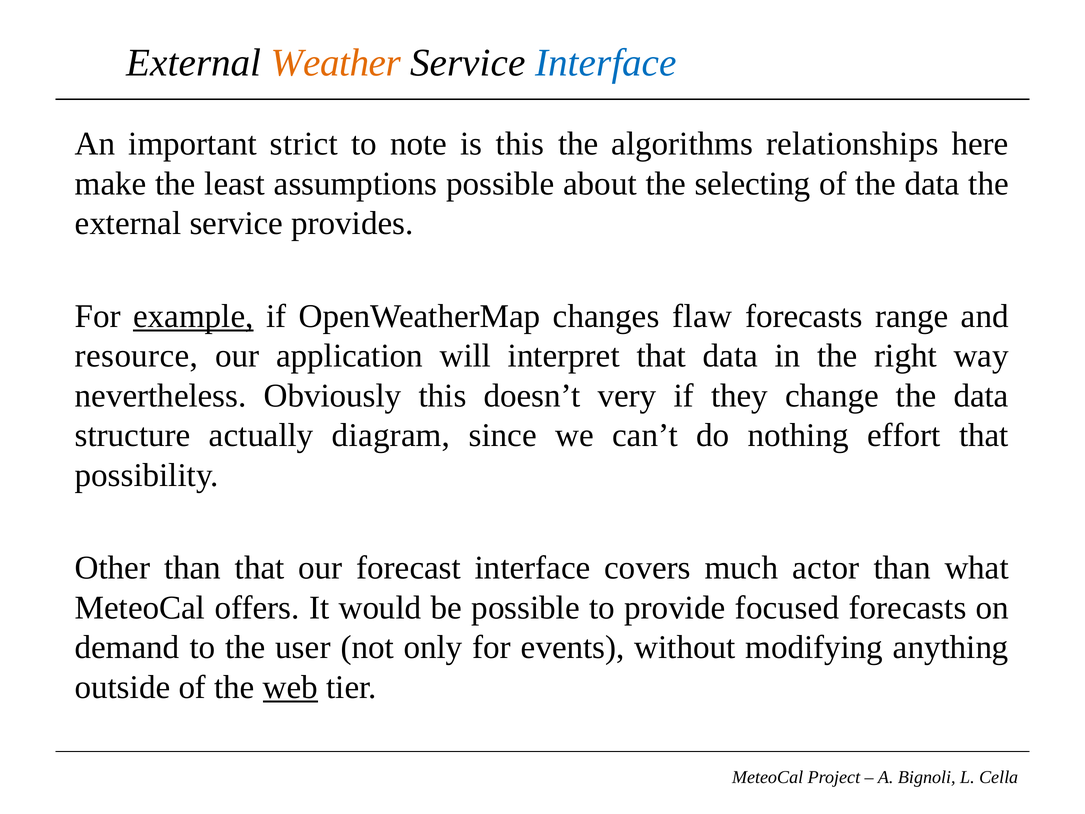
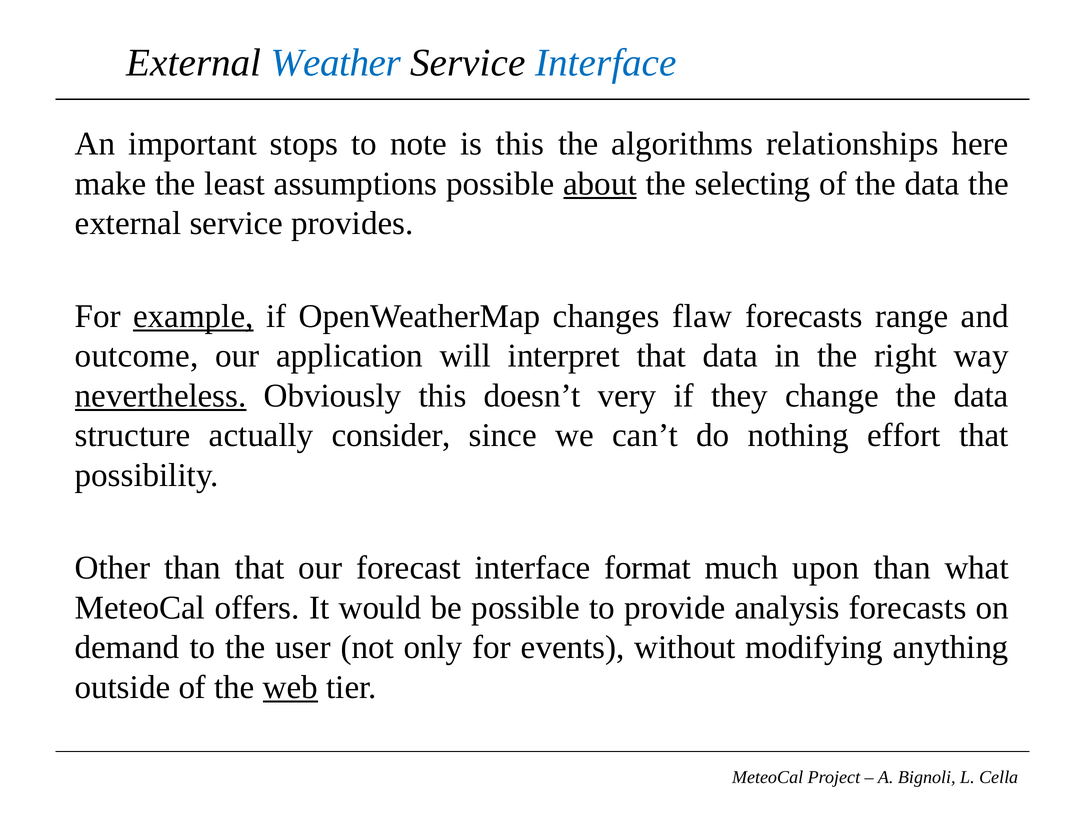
Weather colour: orange -> blue (336, 63)
strict: strict -> stops (304, 144)
about underline: none -> present (600, 184)
resource: resource -> outcome (137, 356)
nevertheless underline: none -> present (161, 396)
diagram: diagram -> consider (391, 435)
covers: covers -> format (648, 568)
actor: actor -> upon (826, 568)
focused: focused -> analysis (787, 607)
